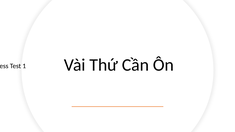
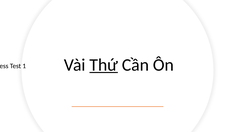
Thứ underline: none -> present (104, 65)
